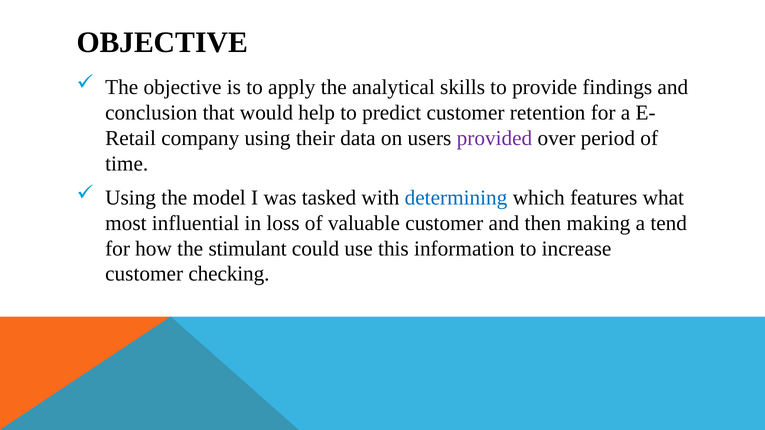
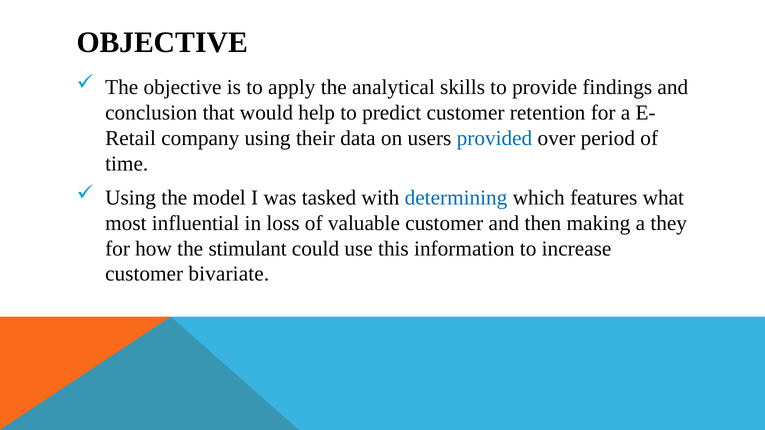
provided colour: purple -> blue (494, 138)
tend: tend -> they (669, 223)
checking: checking -> bivariate (229, 274)
